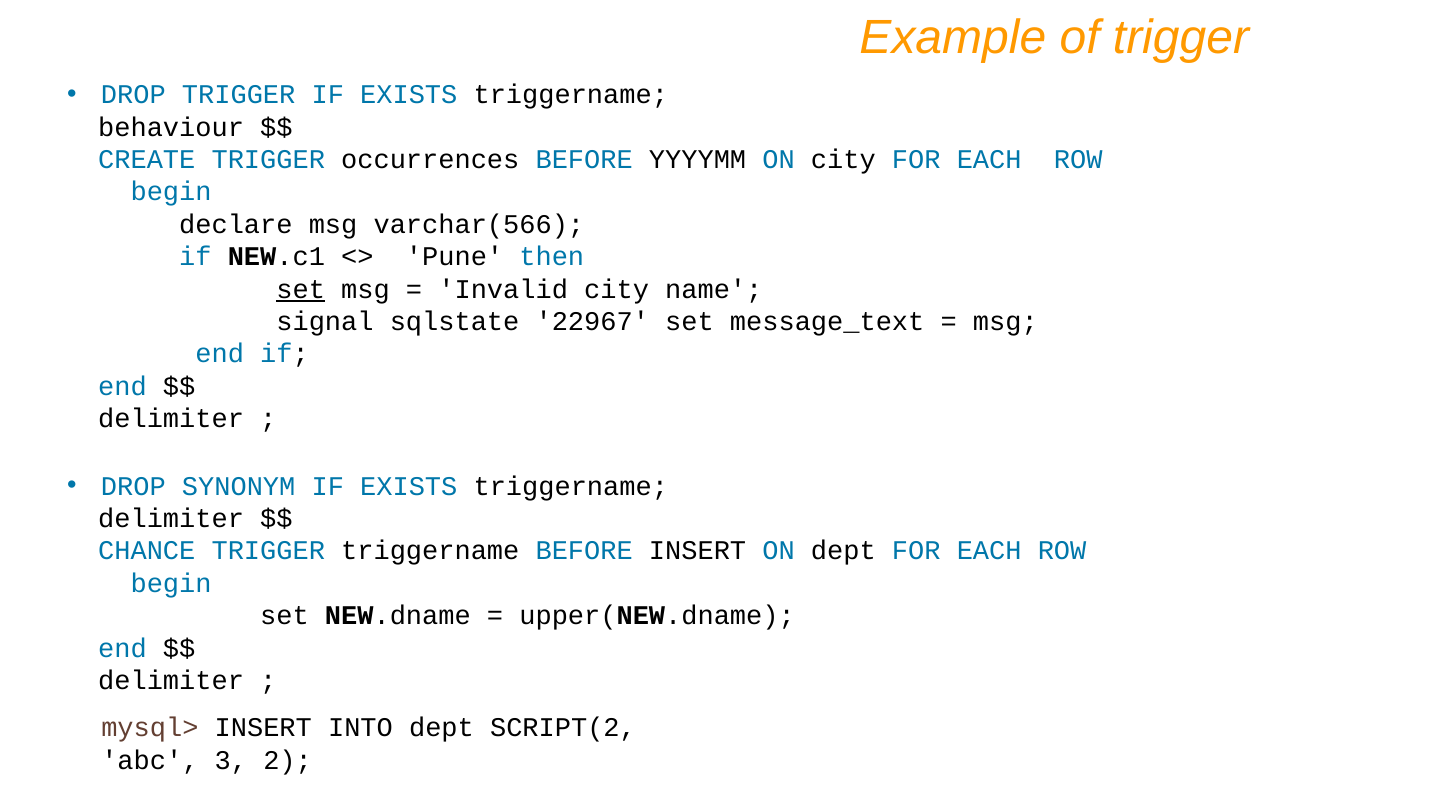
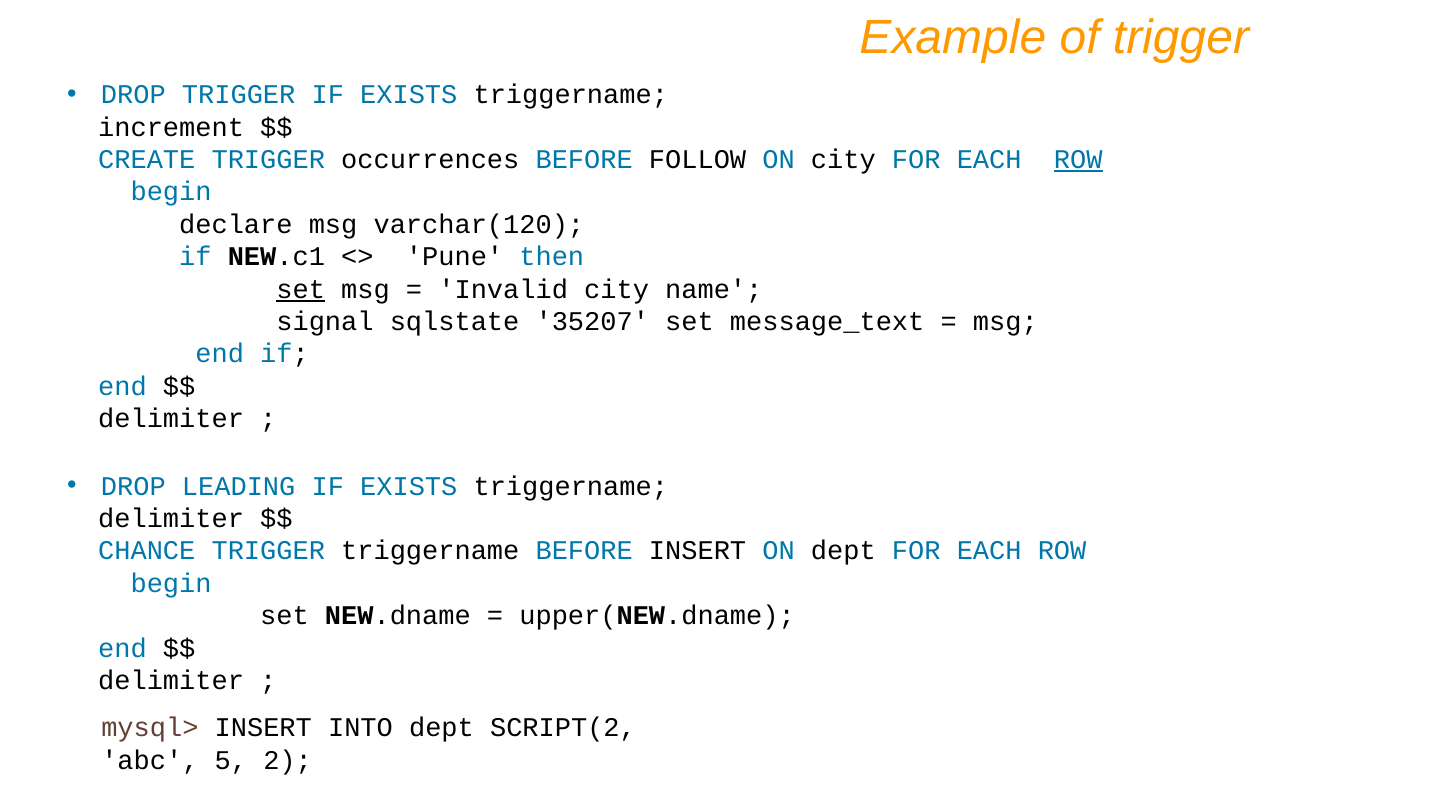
behaviour: behaviour -> increment (171, 127)
YYYYMM: YYYYMM -> FOLLOW (698, 160)
ROW underline: none -> present (1078, 160)
varchar(566: varchar(566 -> varchar(120 (479, 224)
22967: 22967 -> 35207 (592, 322)
SYNONYM: SYNONYM -> LEADING (239, 486)
3: 3 -> 5 (231, 760)
